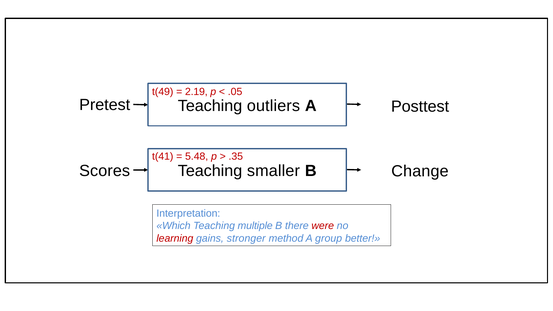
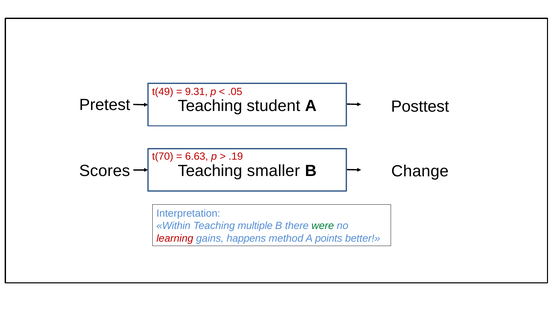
2.19: 2.19 -> 9.31 (196, 92)
outliers: outliers -> student (273, 106)
t(41: t(41 -> t(70 (163, 156)
5.48: 5.48 -> 6.63 (197, 156)
.35: .35 -> .19 (236, 156)
Which: Which -> Within (173, 226)
were colour: red -> green (323, 226)
stronger: stronger -> happens (246, 238)
group: group -> points (329, 238)
